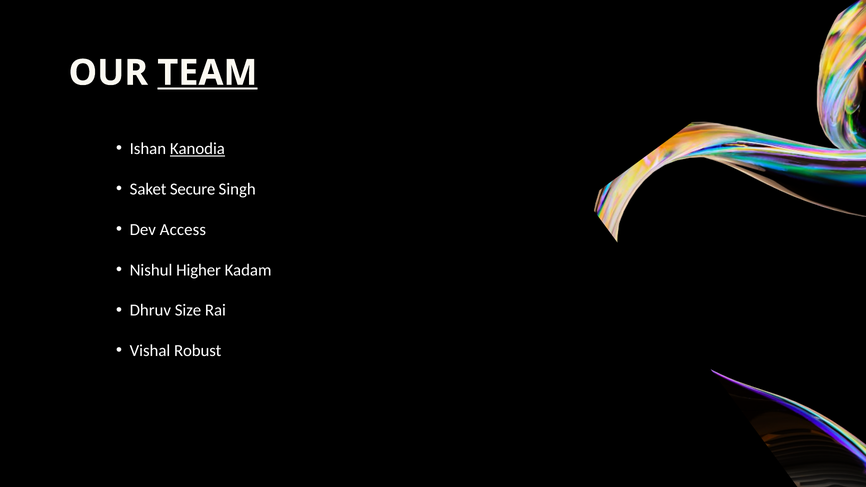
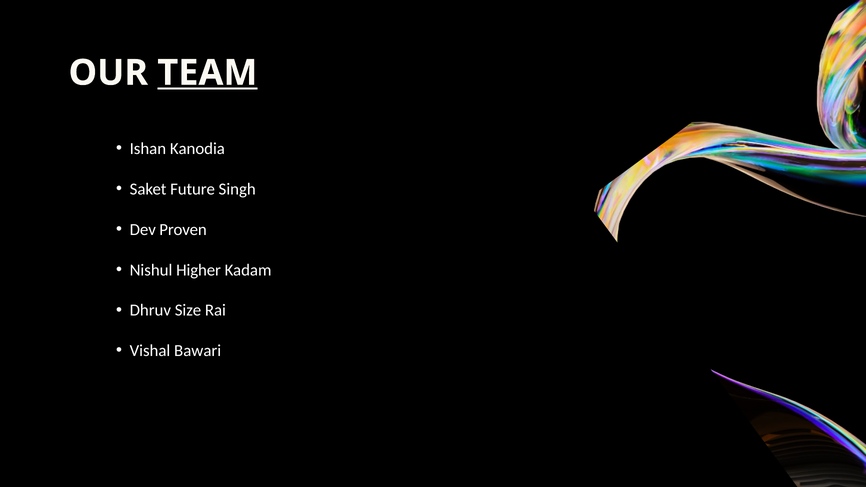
Kanodia underline: present -> none (197, 149)
Secure: Secure -> Future (193, 189)
Access: Access -> Proven (183, 230)
Robust: Robust -> Bawari (198, 351)
